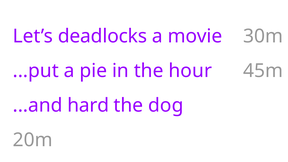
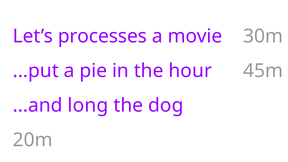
deadlocks: deadlocks -> processes (102, 36)
hard: hard -> long (88, 105)
